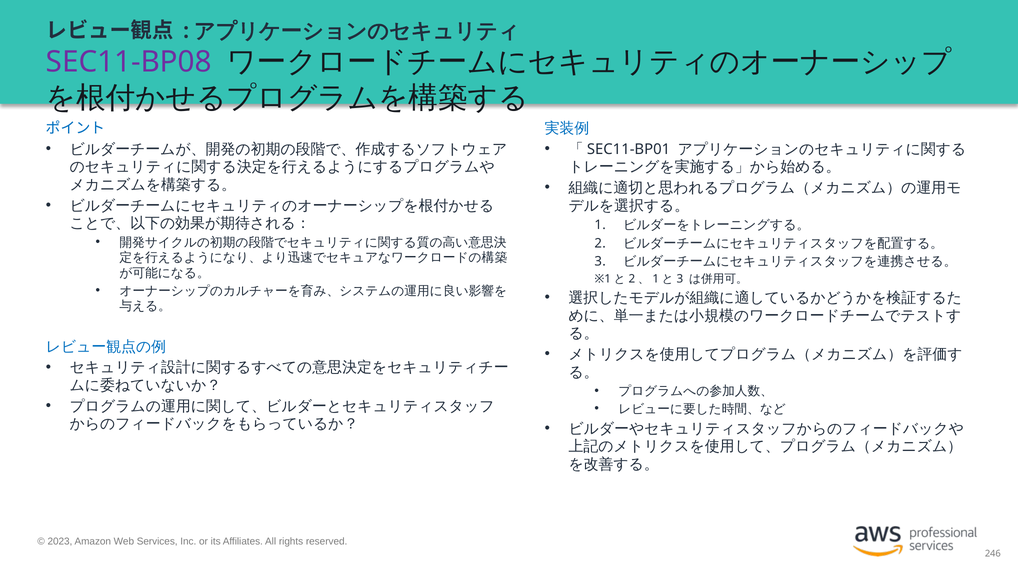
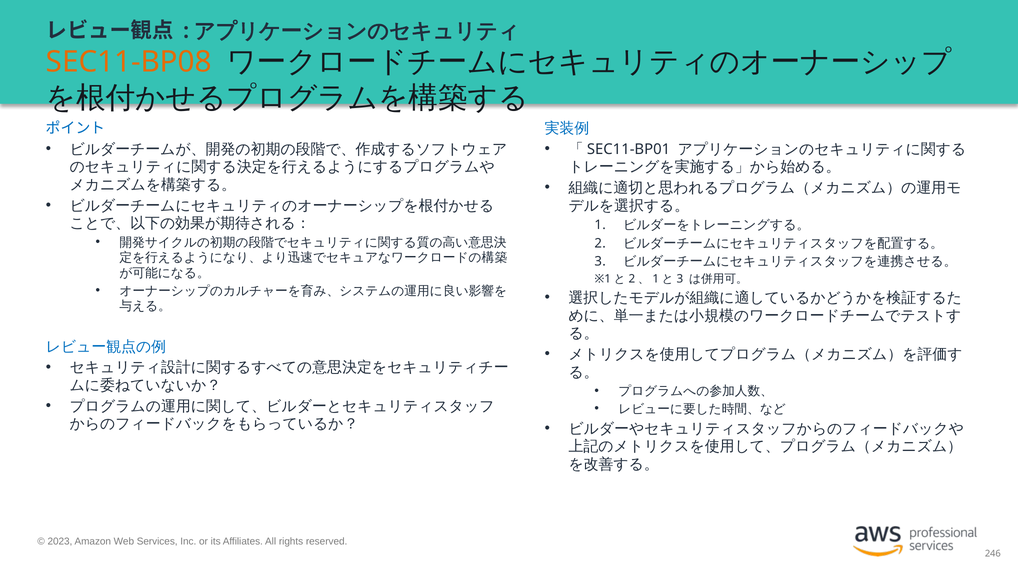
SEC11-BP08 colour: purple -> orange (129, 62)
